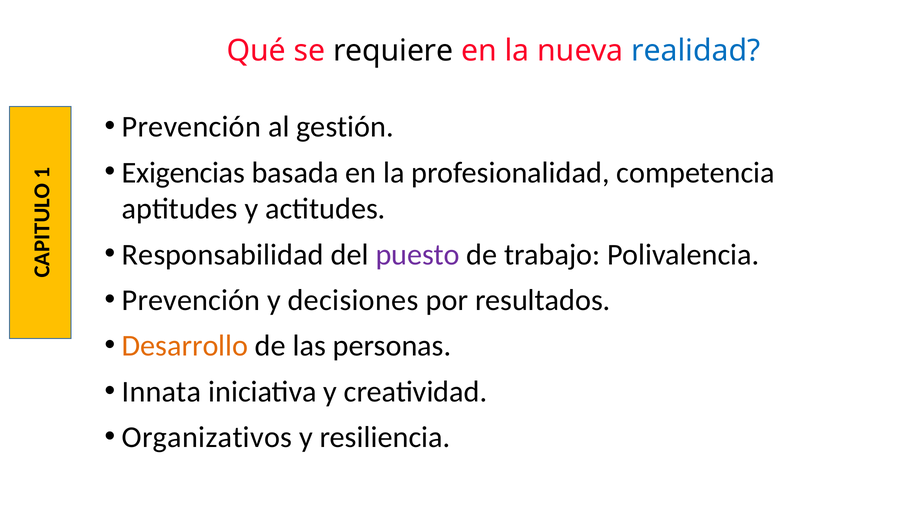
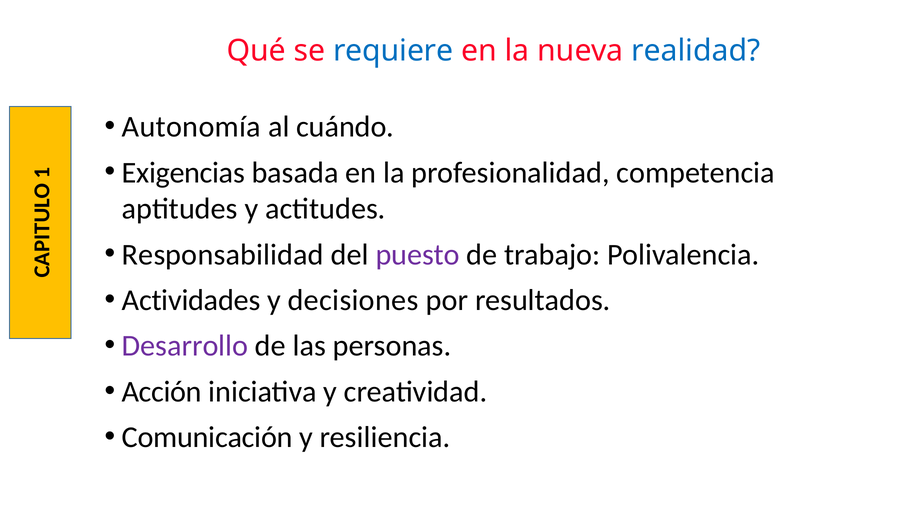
requiere colour: black -> blue (393, 51)
Prevención: Prevención -> Autonomía (191, 127)
gestión: gestión -> cuándo (345, 127)
Prevención: Prevención -> Actividades (191, 300)
Desarrollo colour: orange -> purple (185, 346)
Innata: Innata -> Acción (162, 392)
Organizativos: Organizativos -> Comunicación (207, 438)
